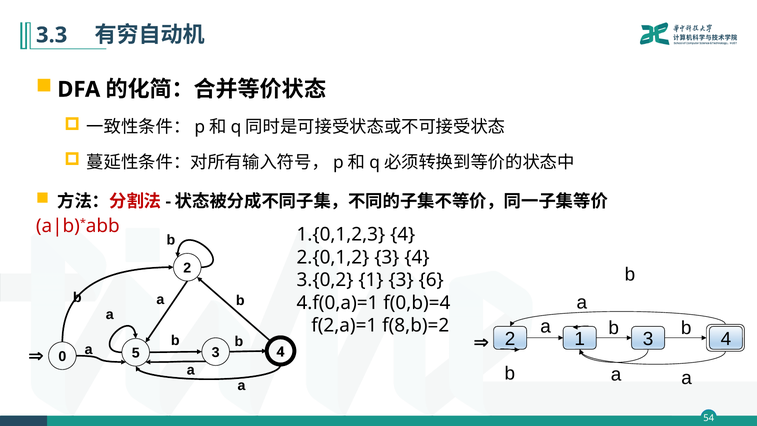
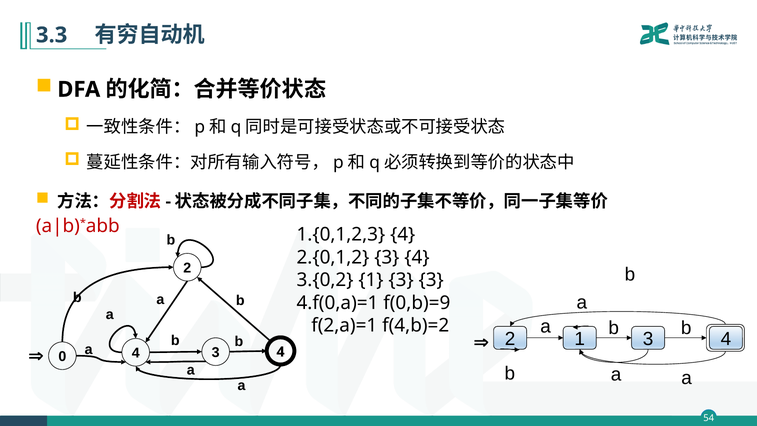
3 6: 6 -> 3 (431, 280)
f(0,b)=4: f(0,b)=4 -> f(0,b)=9 (417, 303)
f(8,b)=2: f(8,b)=2 -> f(4,b)=2 (416, 325)
0 5: 5 -> 4 (136, 353)
